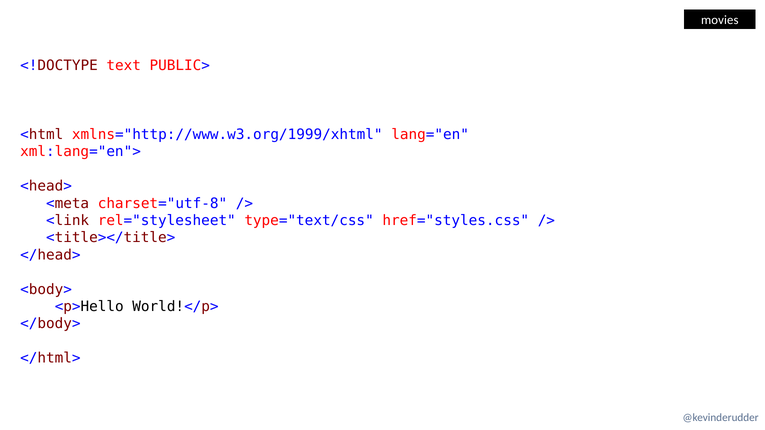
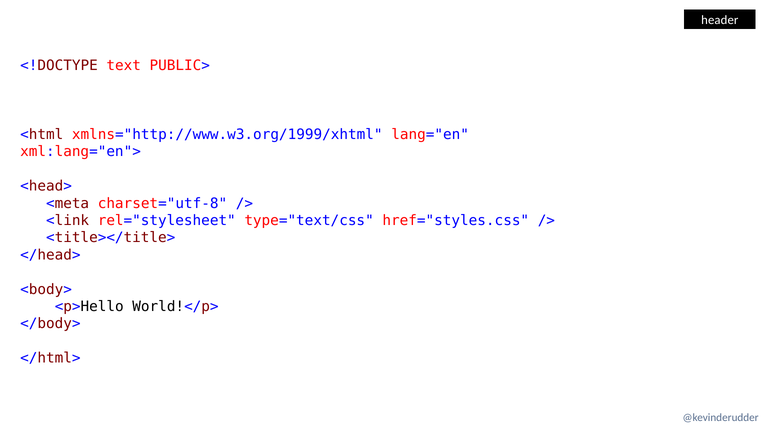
movies: movies -> header (720, 20)
